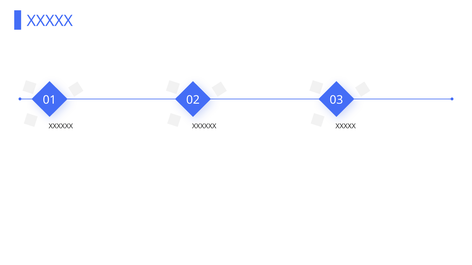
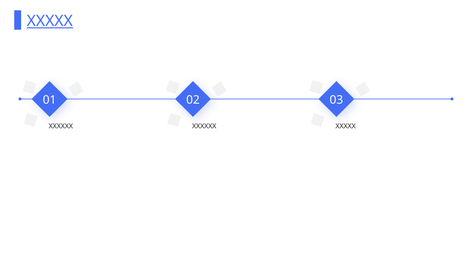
XXXXX underline: none -> present (50, 21)
